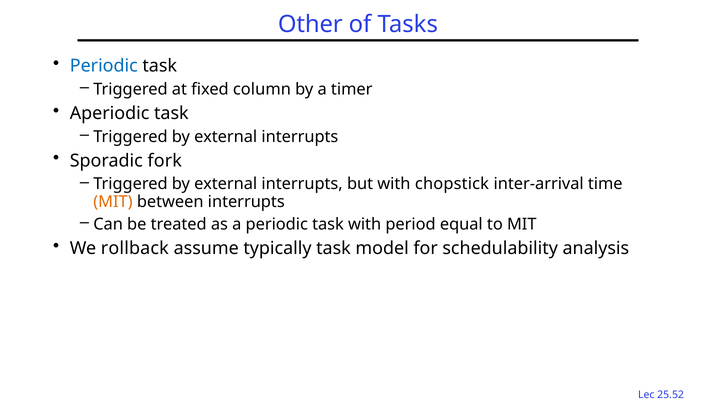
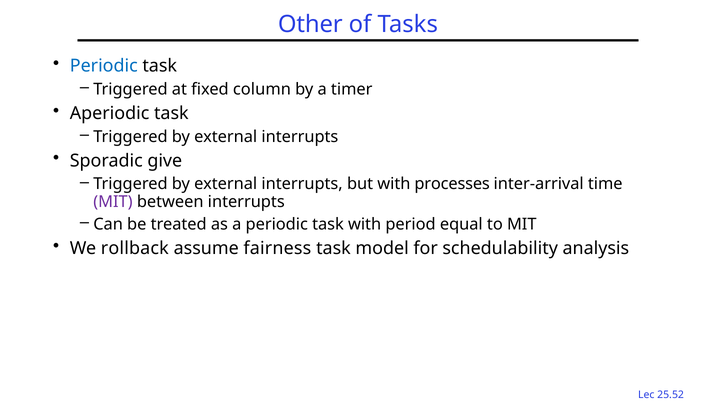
fork: fork -> give (165, 160)
chopstick: chopstick -> processes (452, 184)
MIT colour: orange -> purple (113, 202)
typically: typically -> fairness (277, 248)
